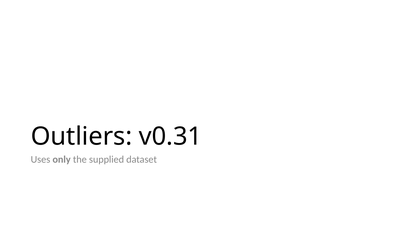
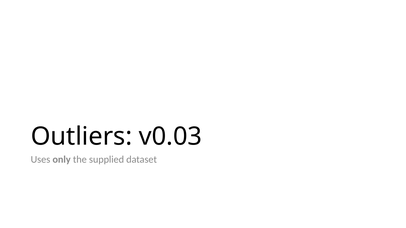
v0.31: v0.31 -> v0.03 (170, 137)
